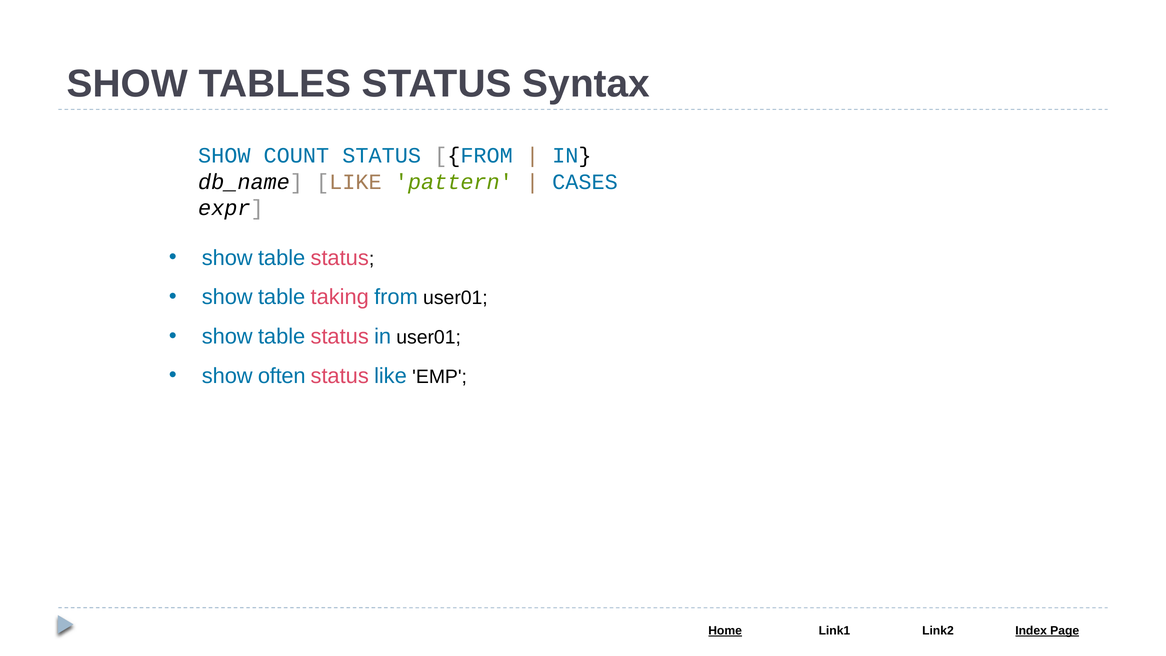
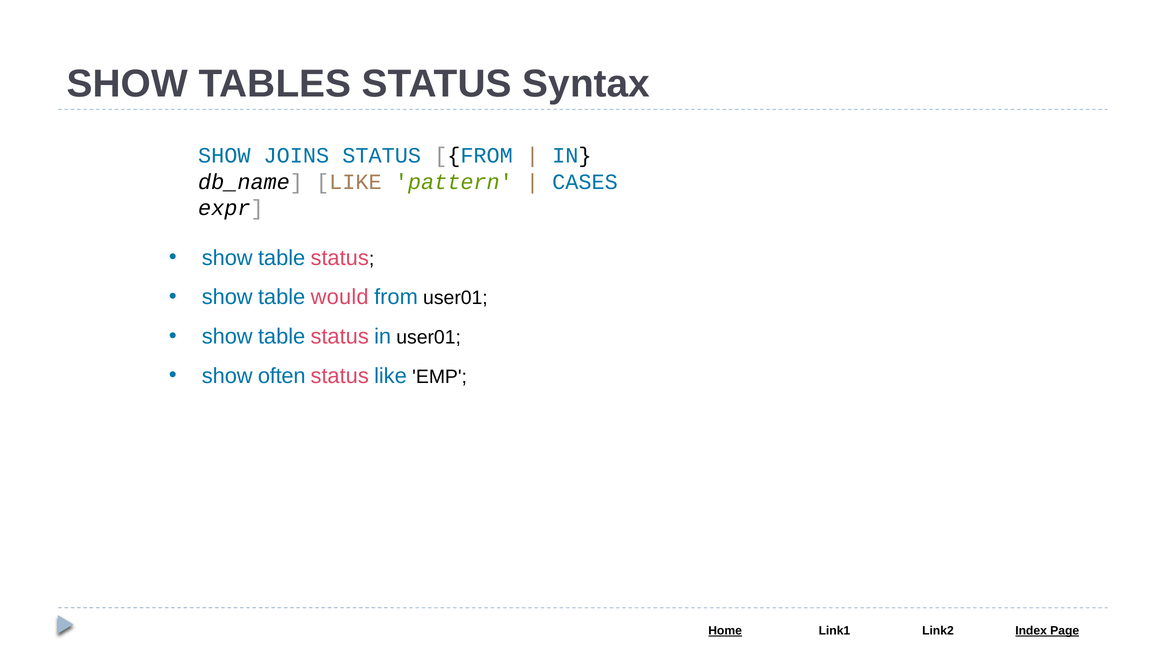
COUNT: COUNT -> JOINS (296, 156)
taking: taking -> would (340, 297)
